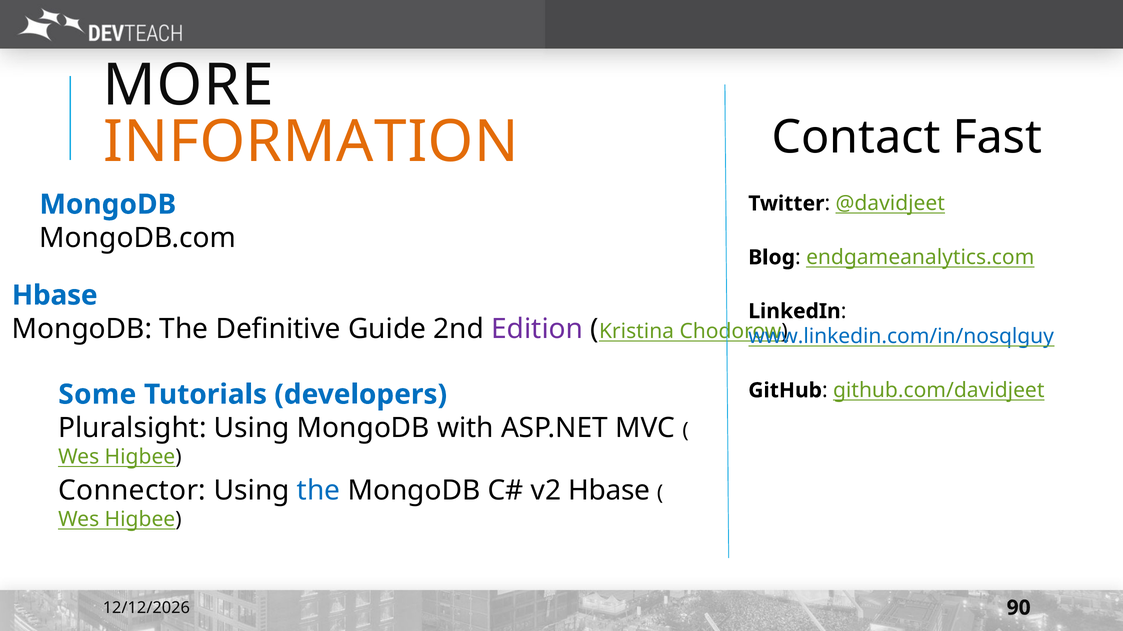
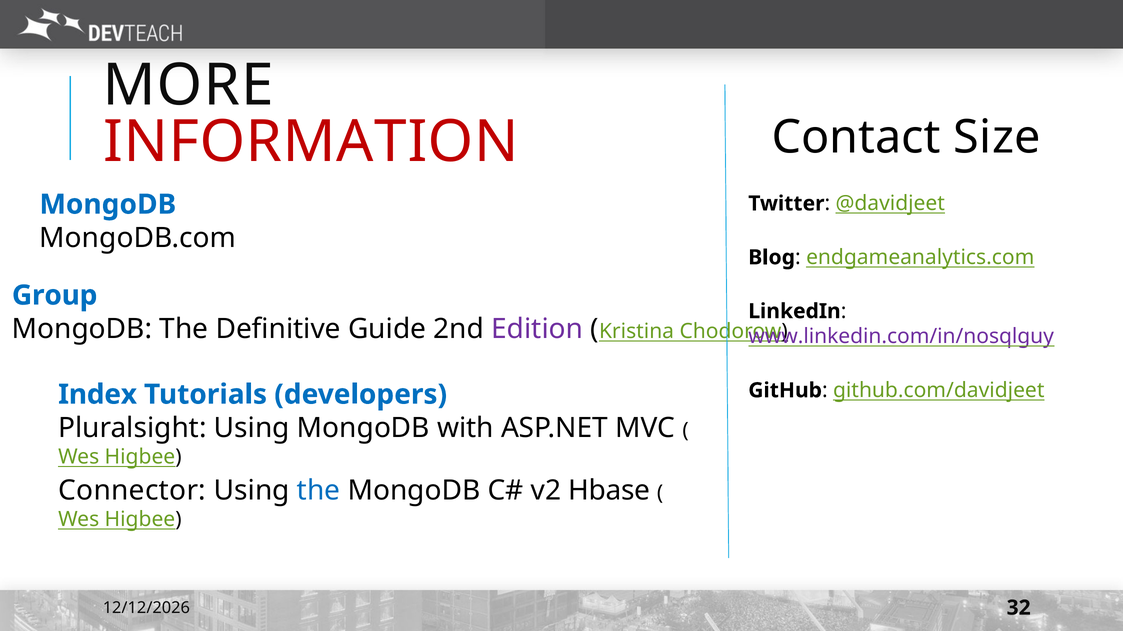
Fast: Fast -> Size (997, 138)
INFORMATION colour: orange -> red (311, 142)
Hbase: Hbase -> Group (55, 296)
www.linkedin.com/in/nosqlguy colour: blue -> purple (901, 337)
Some: Some -> Index (98, 395)
90: 90 -> 32 (1019, 608)
